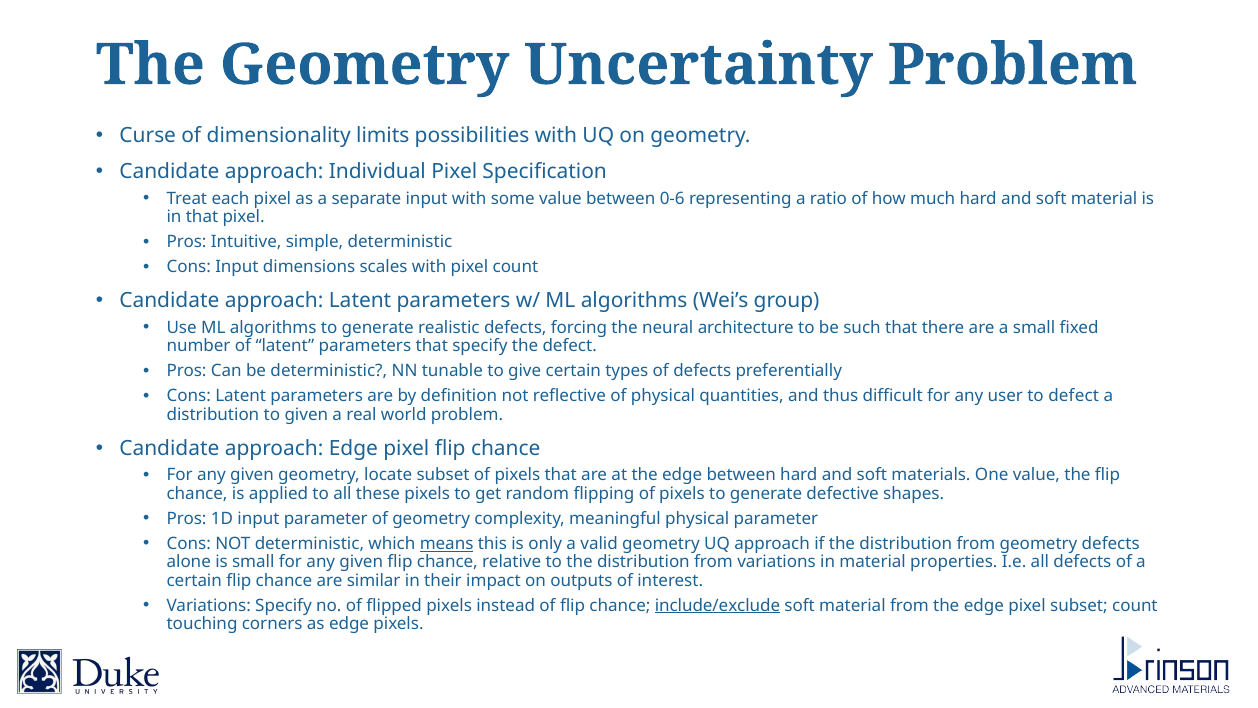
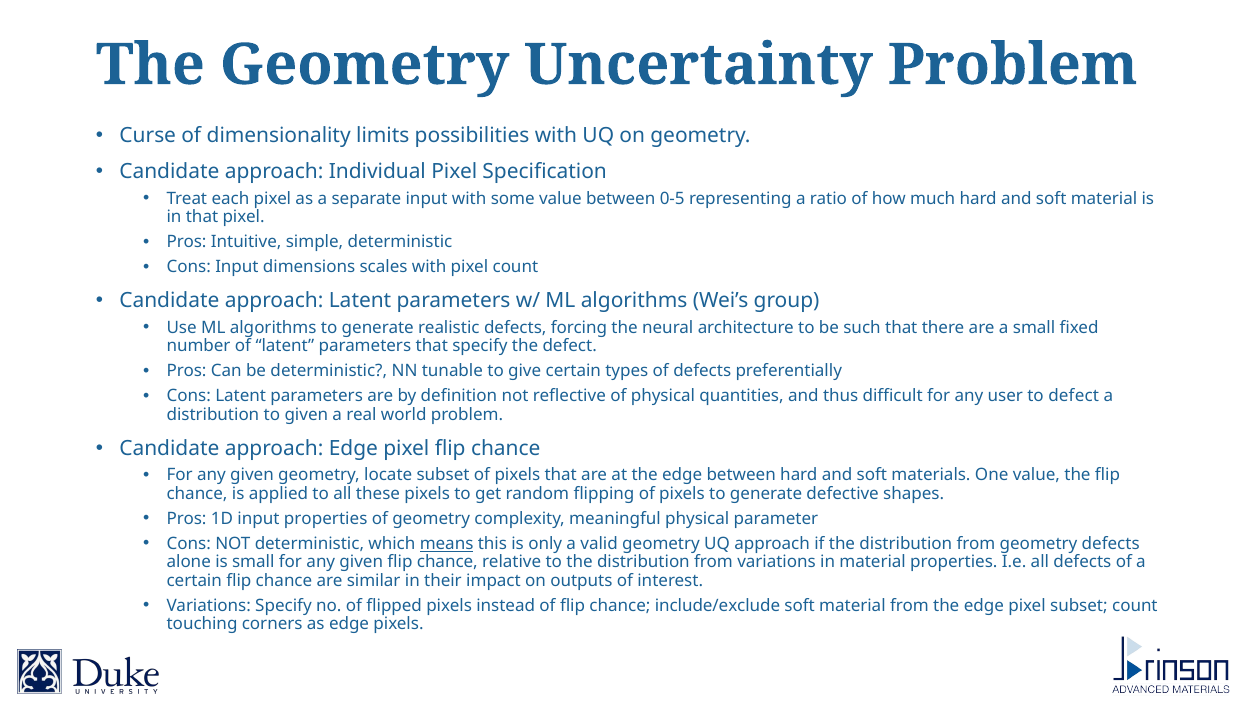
0-6: 0-6 -> 0-5 (672, 199)
input parameter: parameter -> properties (326, 518)
include/exclude underline: present -> none (717, 605)
